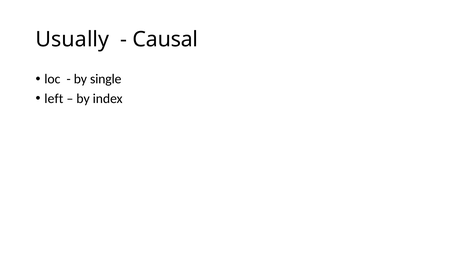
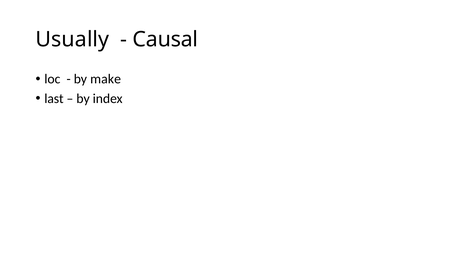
single: single -> make (106, 79)
left: left -> last (54, 99)
